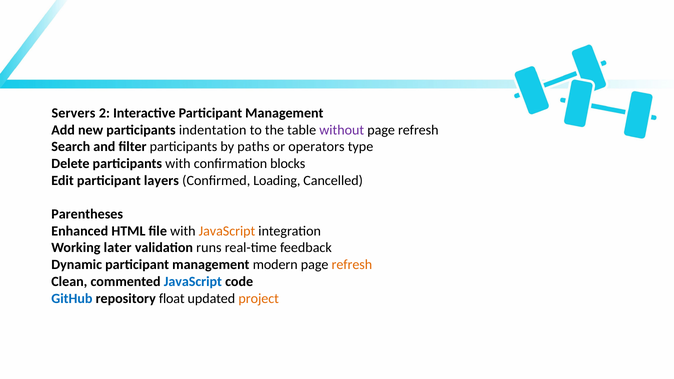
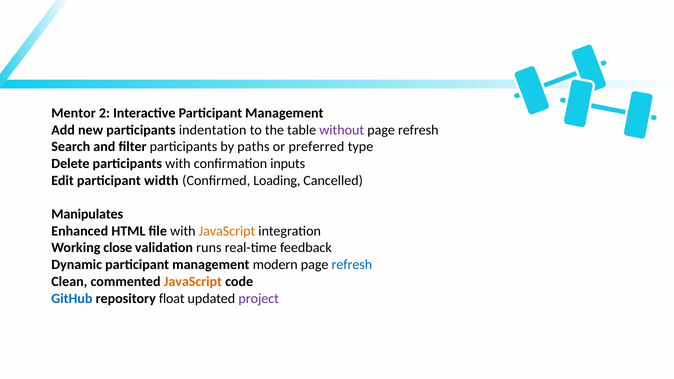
Servers: Servers -> Mentor (74, 113)
operators: operators -> preferred (316, 147)
blocks: blocks -> inputs (288, 164)
layers: layers -> width (161, 180)
Parentheses: Parentheses -> Manipulates (87, 214)
later: later -> close (118, 248)
refresh colour: orange -> blue (352, 265)
JavaScript colour: blue -> orange (193, 282)
project colour: orange -> purple (259, 298)
